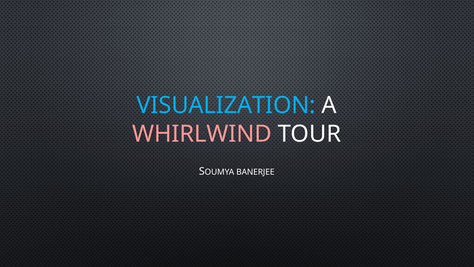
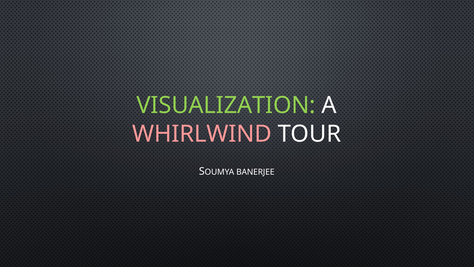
VISUALIZATION colour: light blue -> light green (226, 105)
